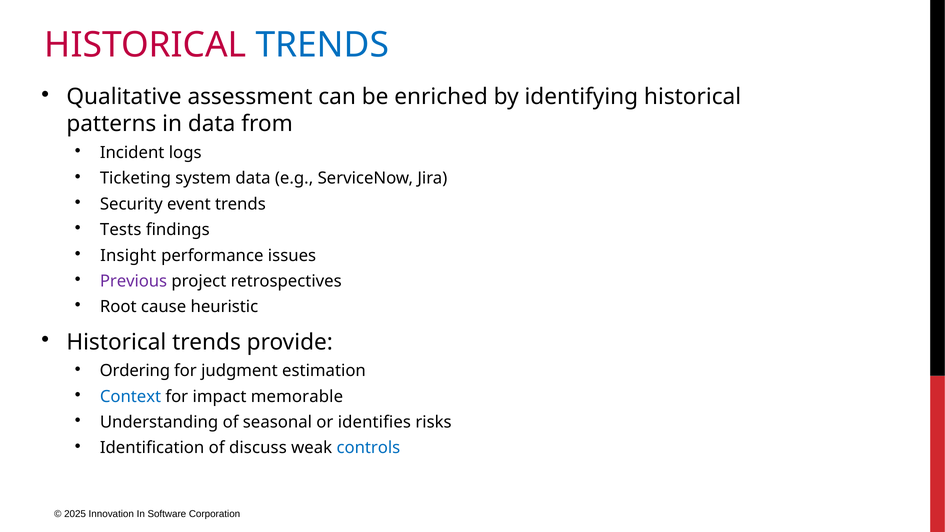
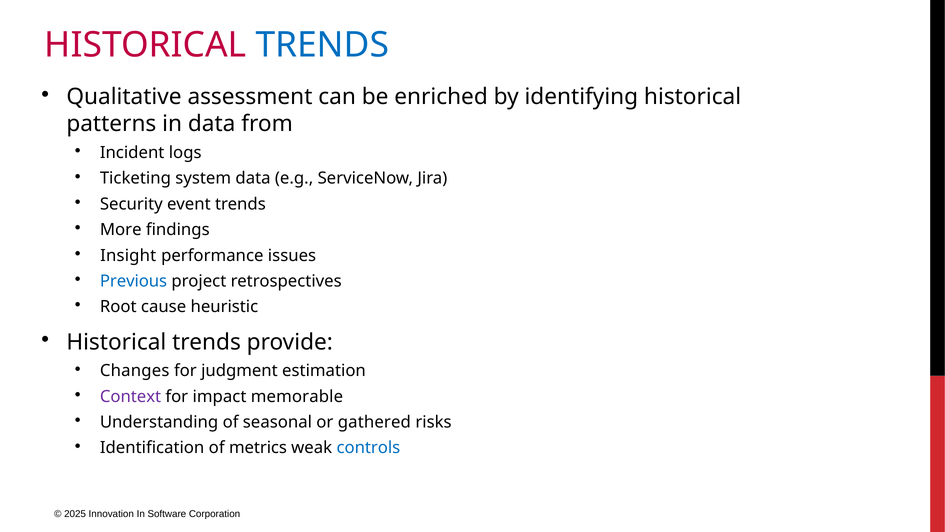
Tests: Tests -> More (121, 230)
Previous colour: purple -> blue (134, 281)
Ordering: Ordering -> Changes (135, 371)
Context colour: blue -> purple (131, 396)
identifies: identifies -> gathered (374, 422)
discuss: discuss -> metrics (258, 448)
